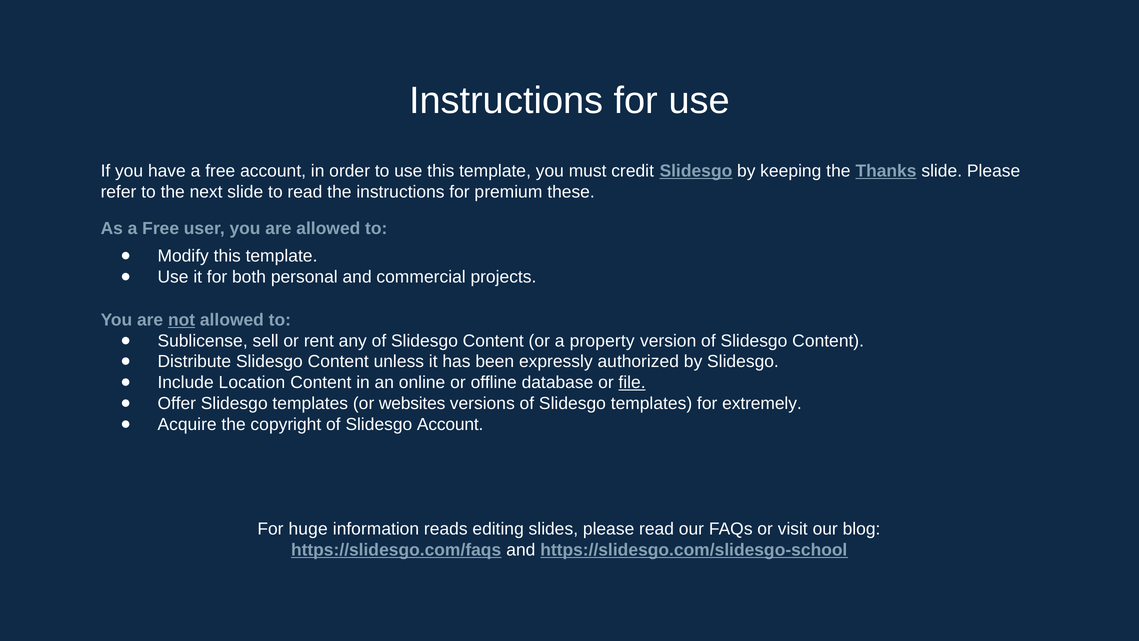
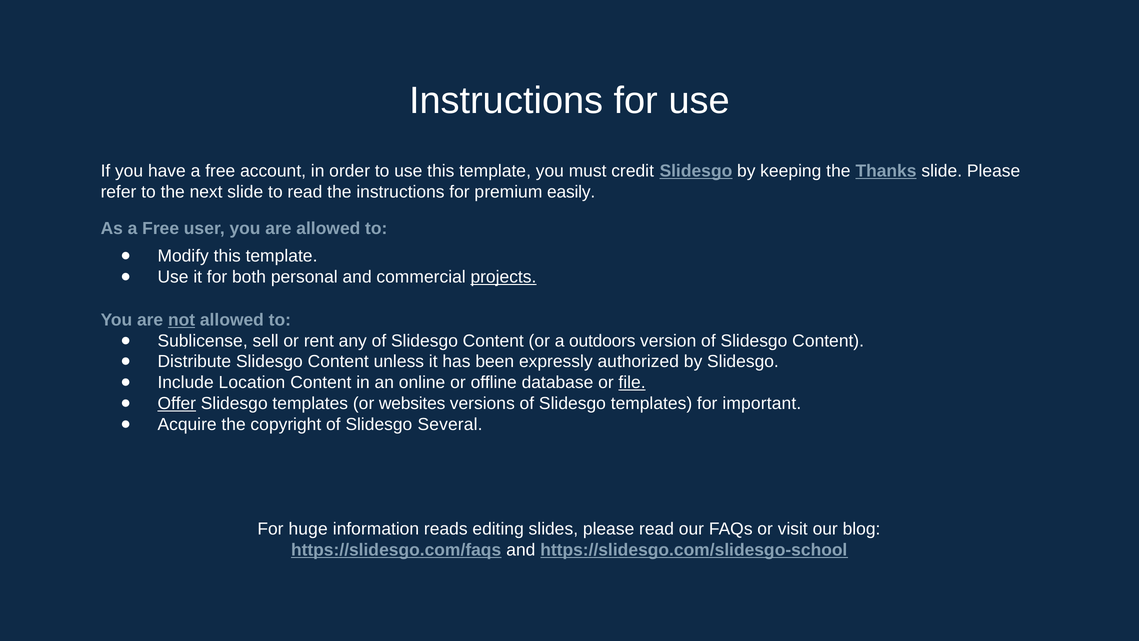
these: these -> easily (571, 192)
projects underline: none -> present (503, 277)
property: property -> outdoors (602, 341)
Offer underline: none -> present (177, 403)
extremely: extremely -> important (762, 403)
Slidesgo Account: Account -> Several (450, 424)
